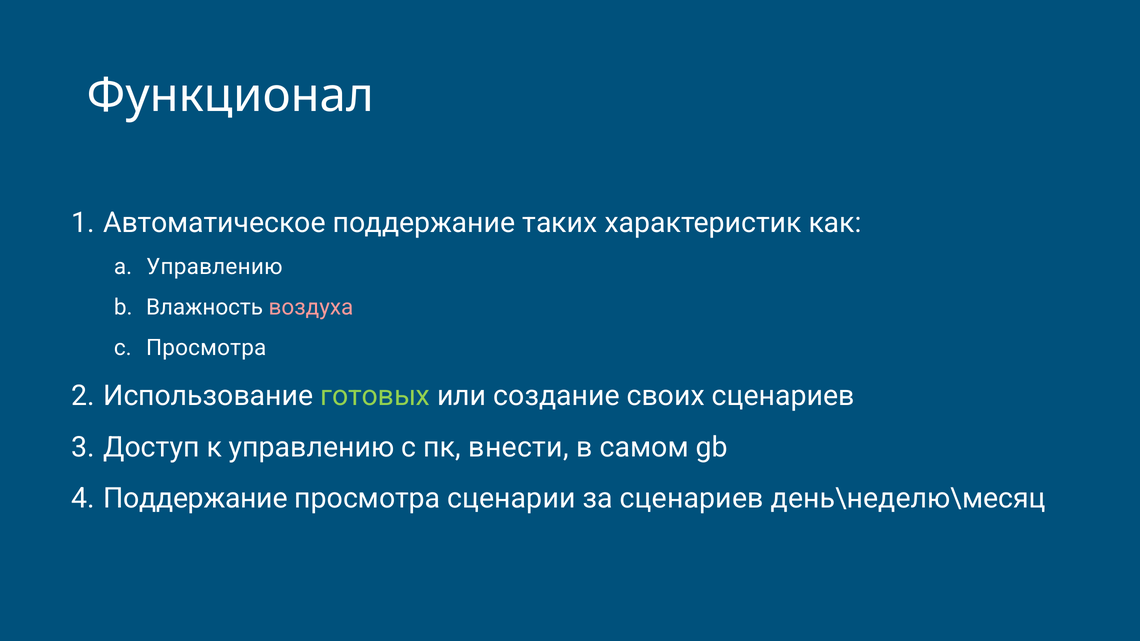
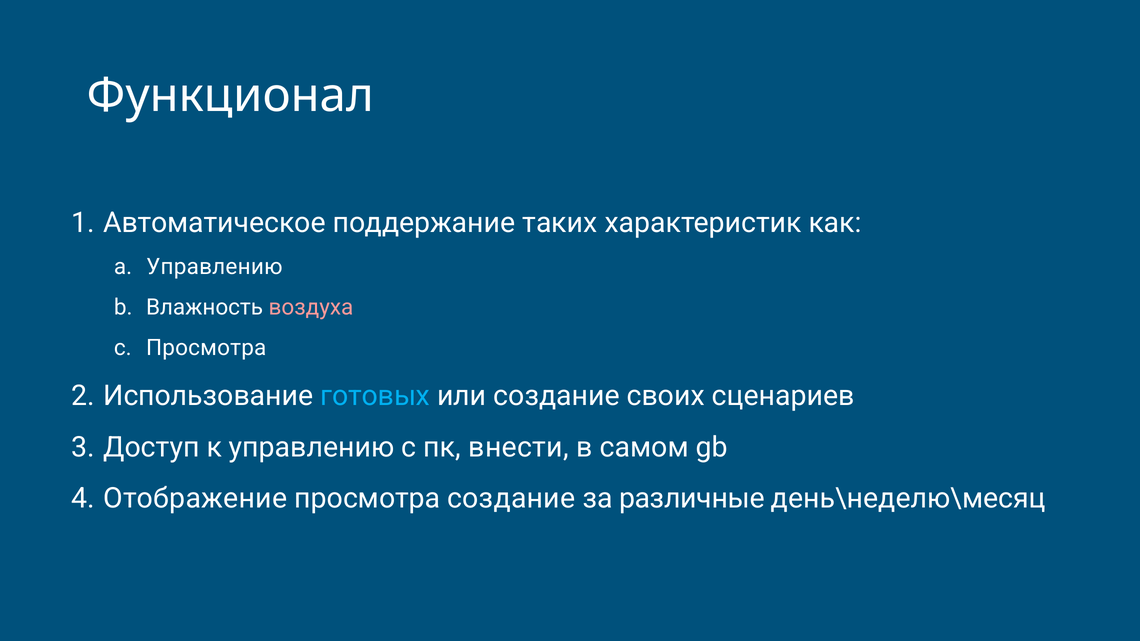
готовых colour: light green -> light blue (375, 396)
Поддержание: Поддержание -> Отображение (195, 499)
просмотра сценарии: сценарии -> создание (511, 499)
за сценариев: сценариев -> различные (692, 499)
